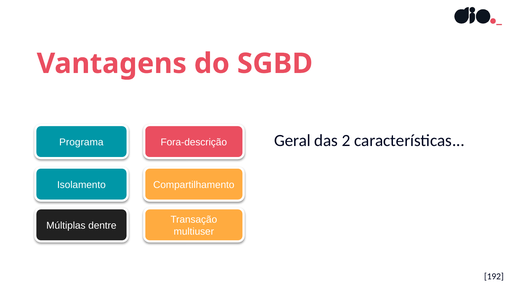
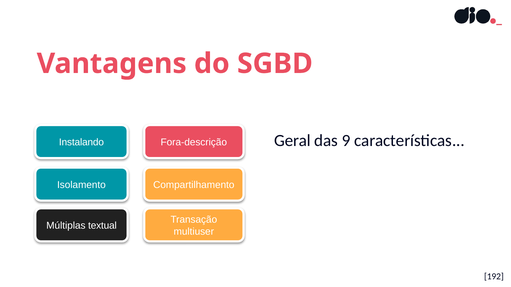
2: 2 -> 9 (346, 141)
Programa: Programa -> Instalando (81, 142)
dentre: dentre -> textual (102, 226)
